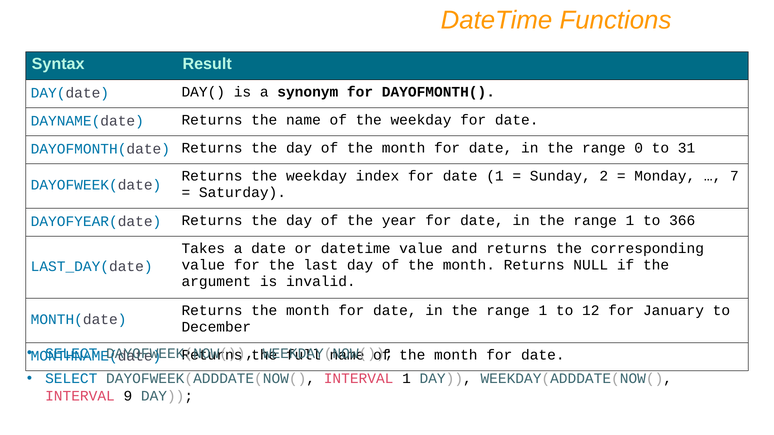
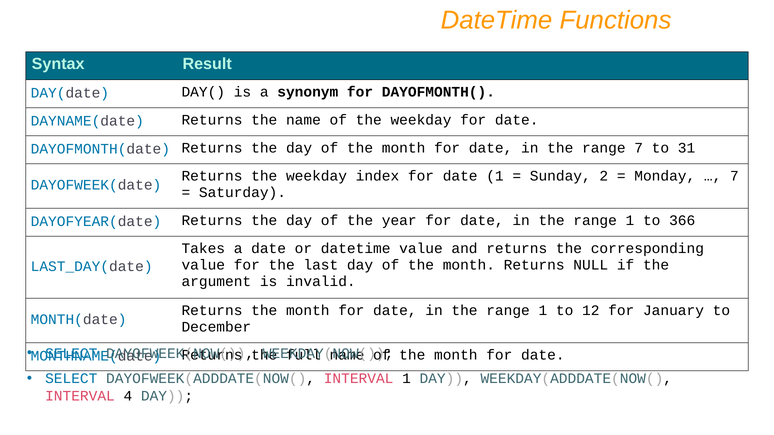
range 0: 0 -> 7 (639, 148)
9: 9 -> 4 (128, 396)
